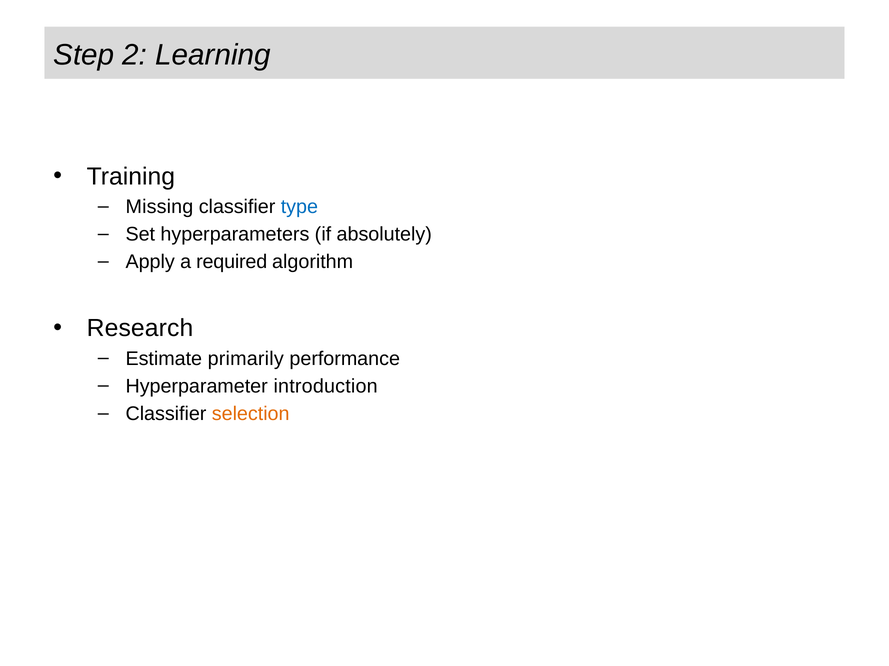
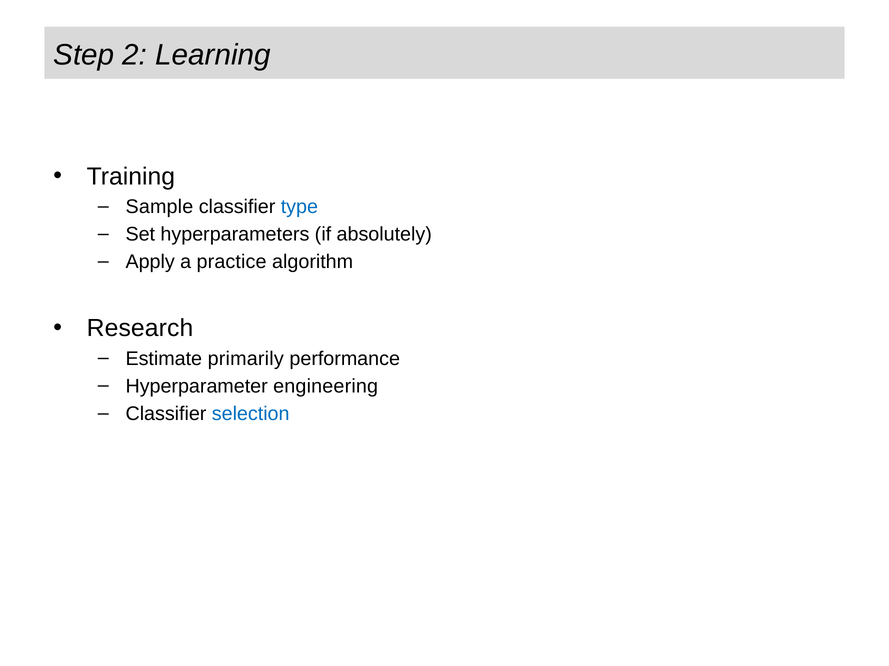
Missing: Missing -> Sample (159, 207)
required: required -> practice (232, 262)
introduction: introduction -> engineering (326, 387)
selection colour: orange -> blue (251, 414)
